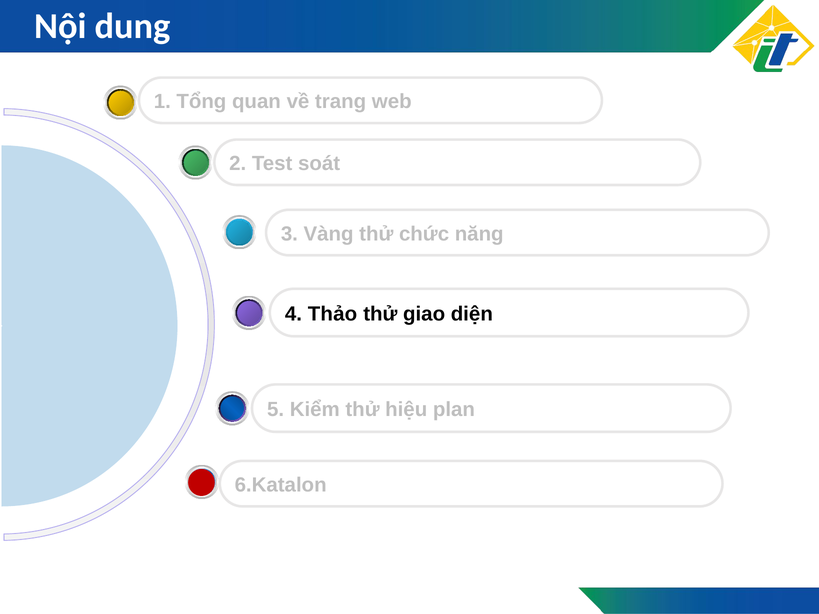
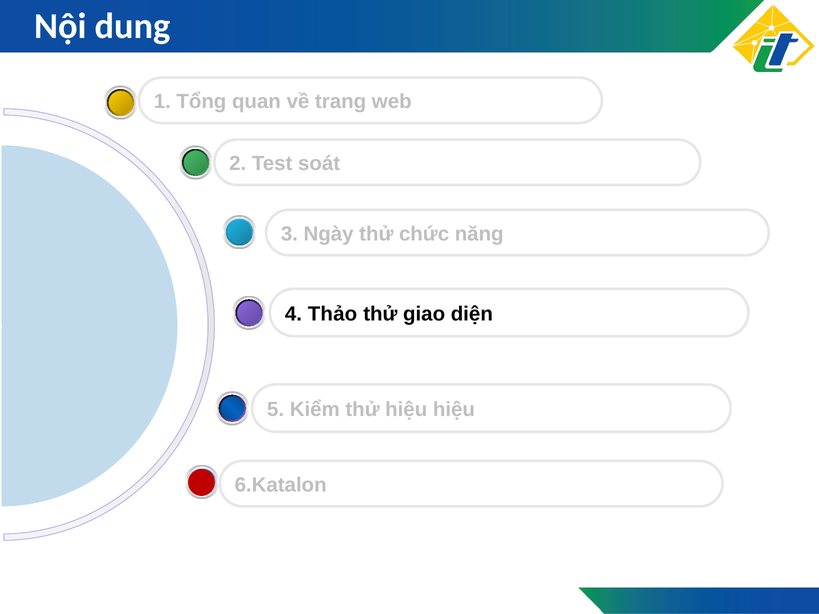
Vàng: Vàng -> Ngày (329, 234)
hiệu plan: plan -> hiệu (454, 410)
